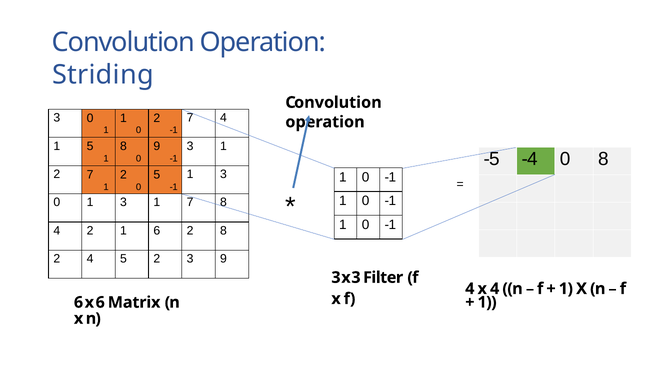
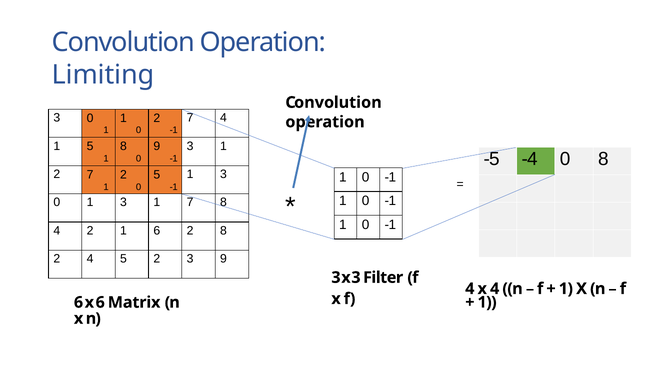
Striding: Striding -> Limiting (103, 75)
